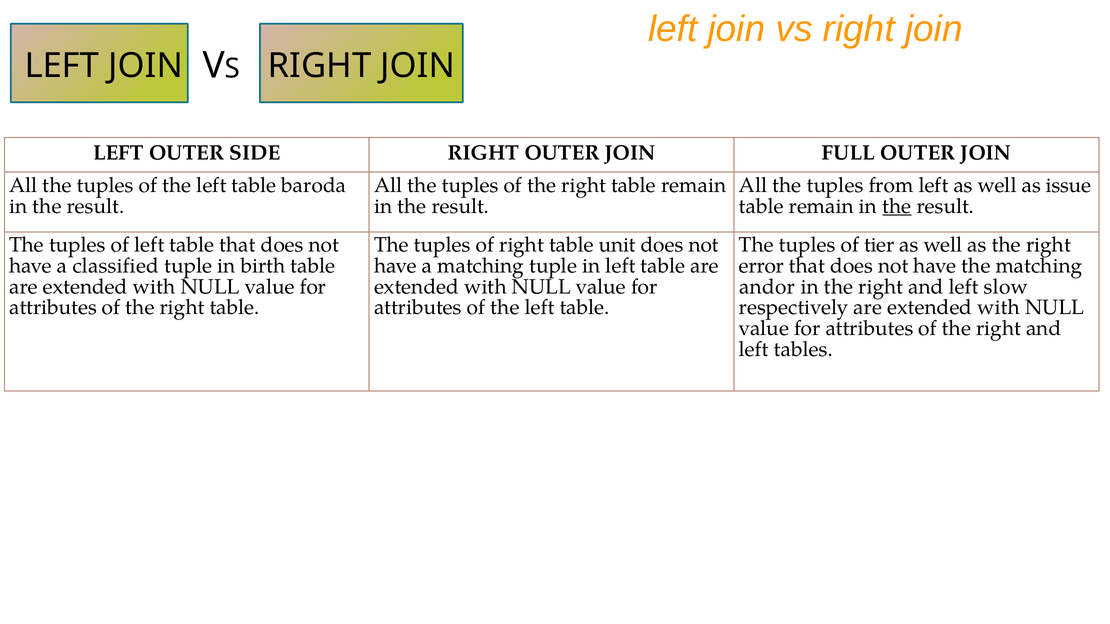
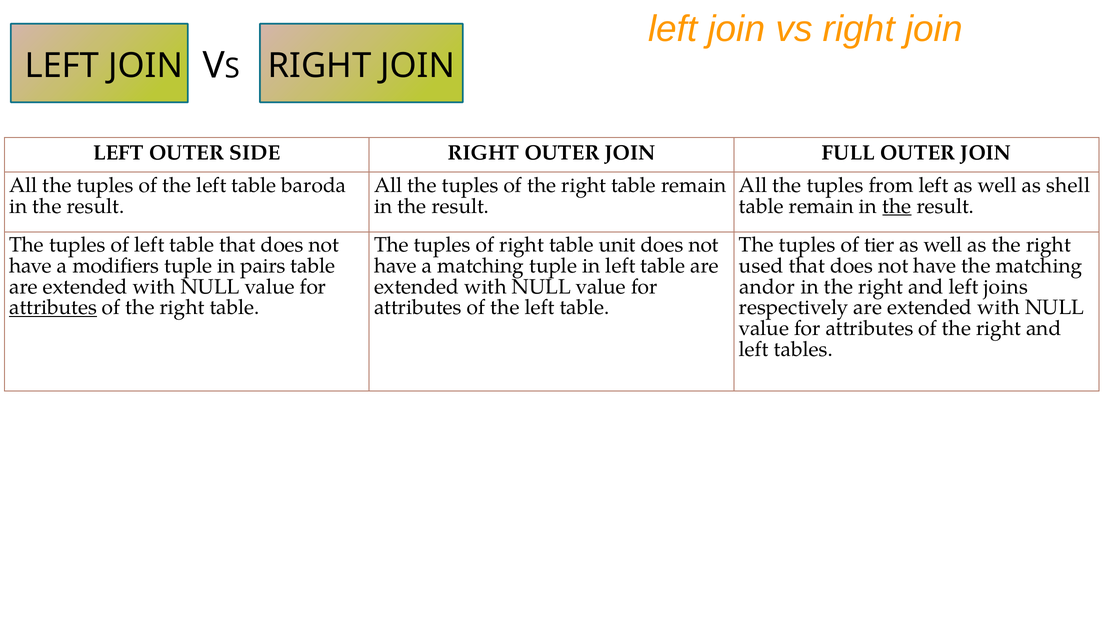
issue: issue -> shell (1068, 185)
classified: classified -> modifiers (116, 266)
birth: birth -> pairs (263, 266)
error: error -> used (761, 266)
slow: slow -> joins (1006, 287)
attributes underline: none -> present (53, 308)
